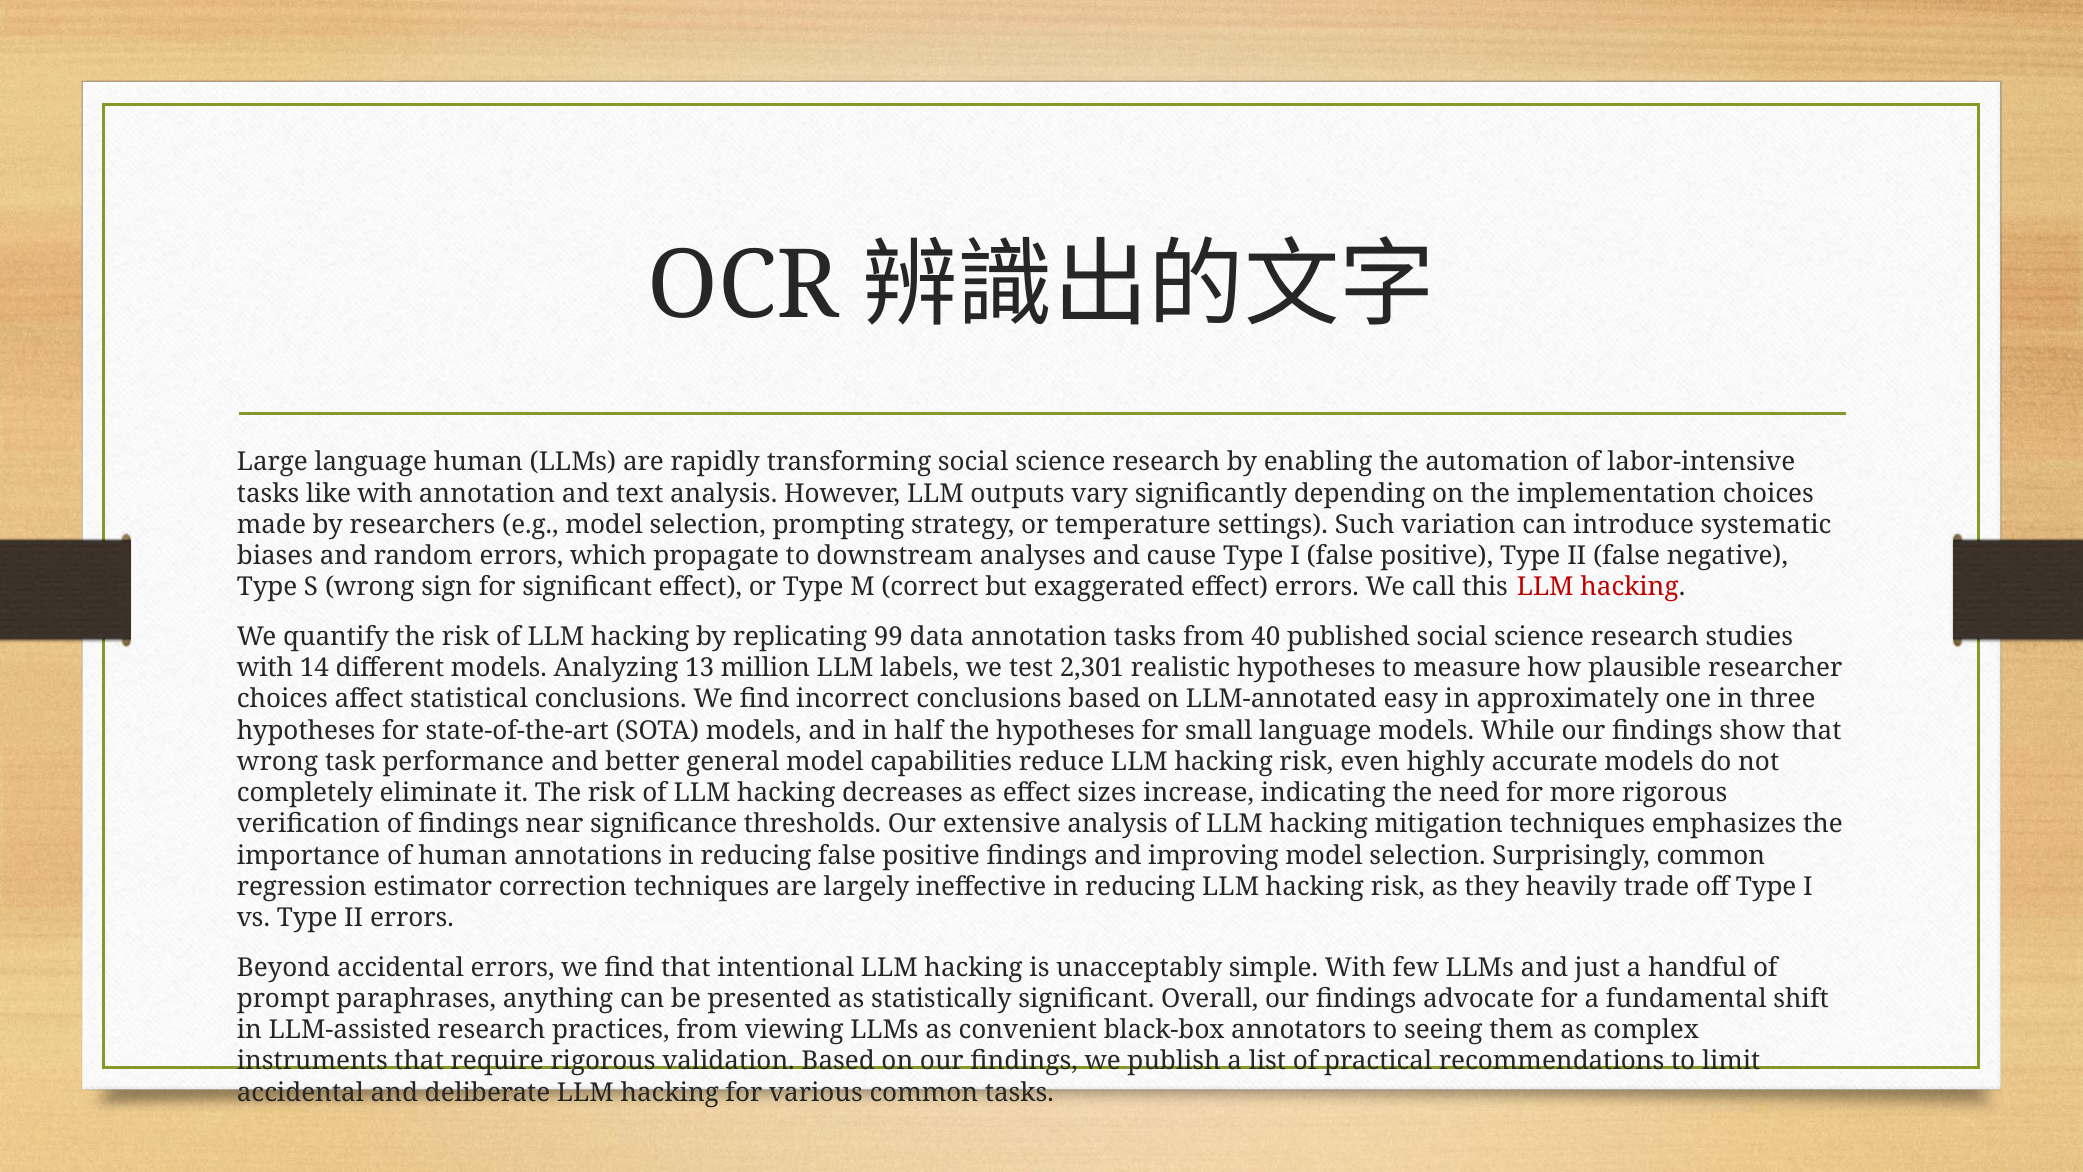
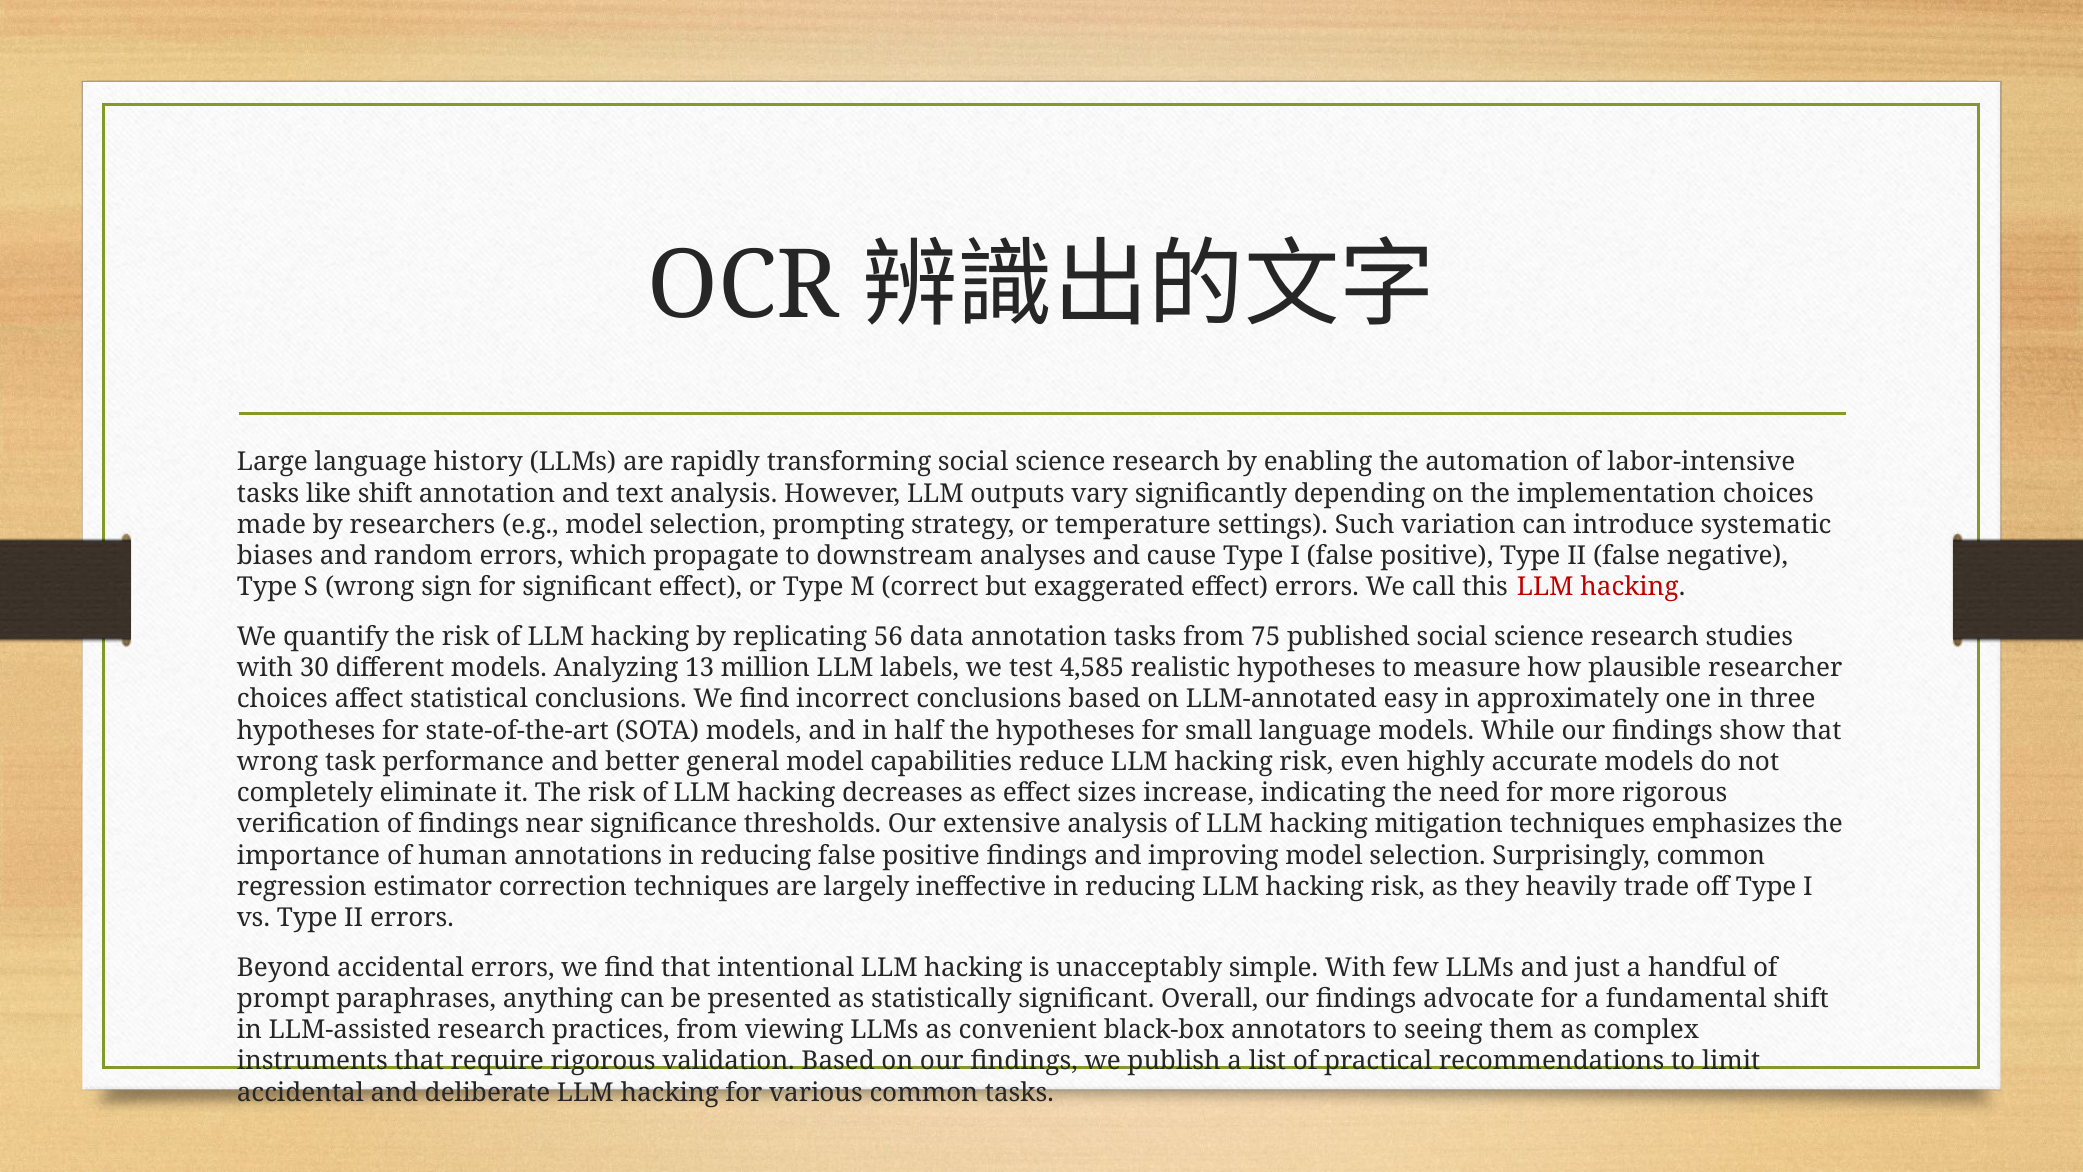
language human: human -> history (478, 462)
like with: with -> shift (385, 493)
99: 99 -> 56 (888, 637)
40: 40 -> 75 (1266, 637)
14: 14 -> 30 (314, 668)
2,301: 2,301 -> 4,585 (1092, 668)
